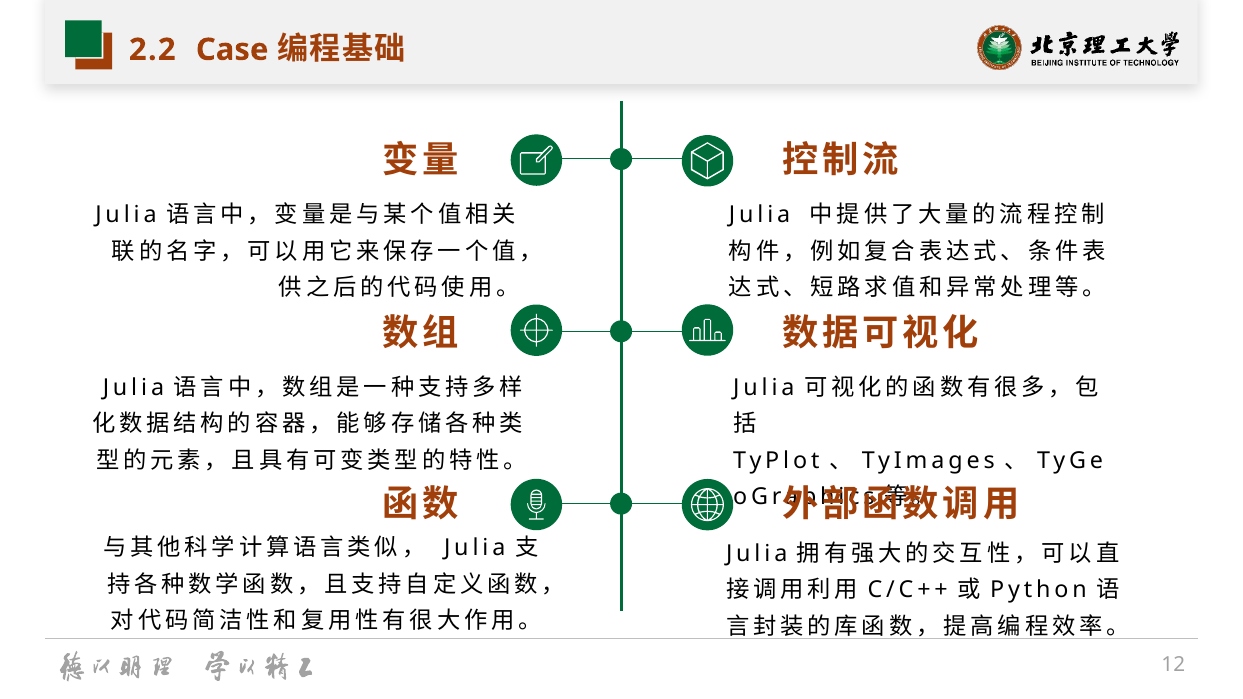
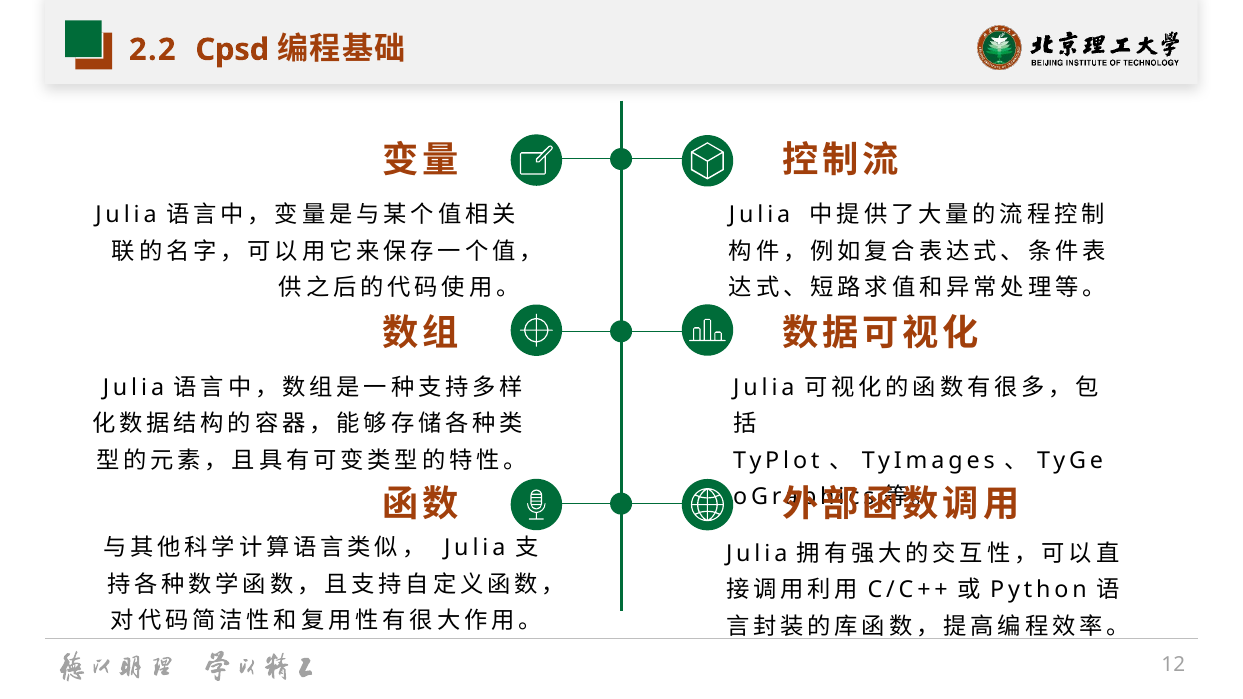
Case: Case -> Cpsd (232, 50)
